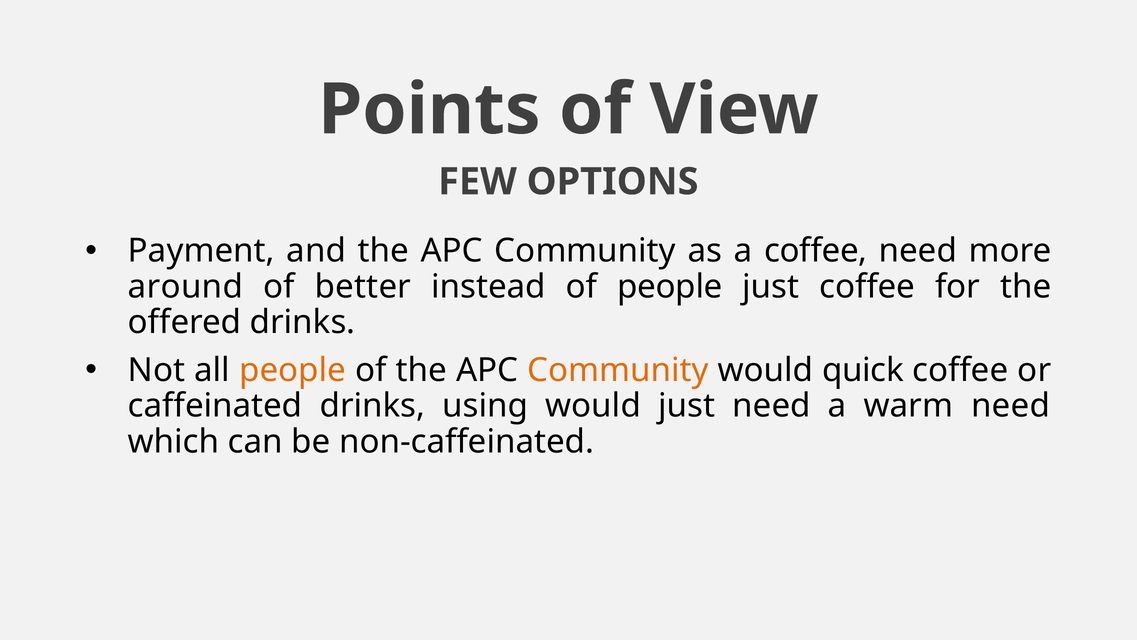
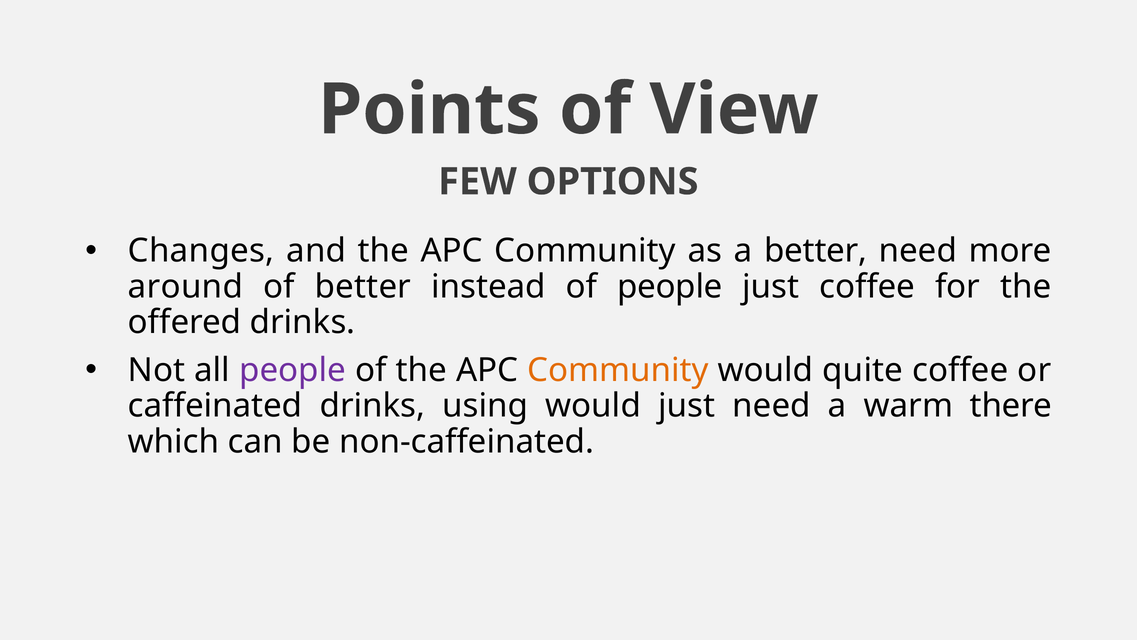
Payment: Payment -> Changes (201, 251)
a coffee: coffee -> better (816, 251)
people colour: orange -> purple (292, 370)
quick: quick -> quite (863, 370)
warm need: need -> there (1011, 406)
